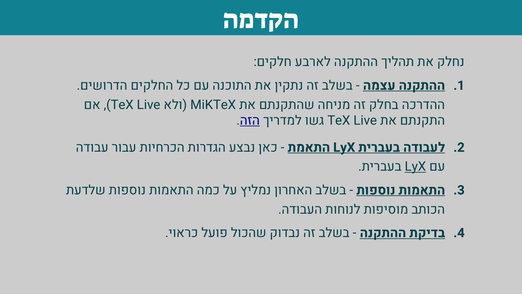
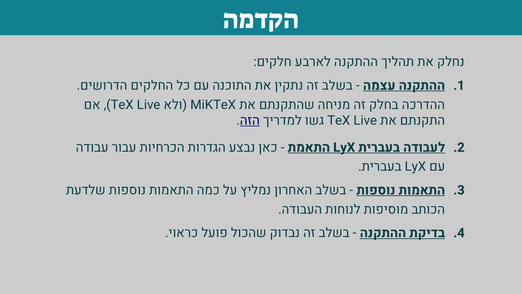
LyX underline: present -> none (415, 166)
